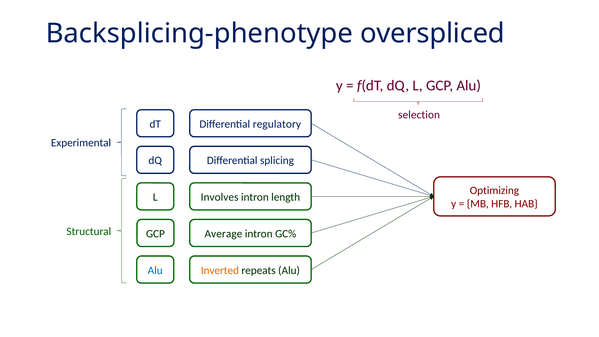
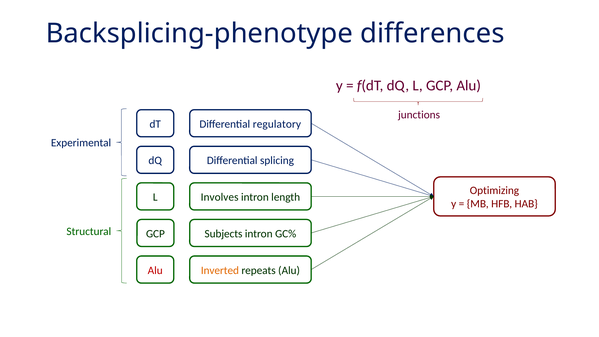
overspliced: overspliced -> differences (432, 33)
selection: selection -> junctions (419, 115)
Average: Average -> Subjects (224, 234)
Alu colour: blue -> red (155, 270)
